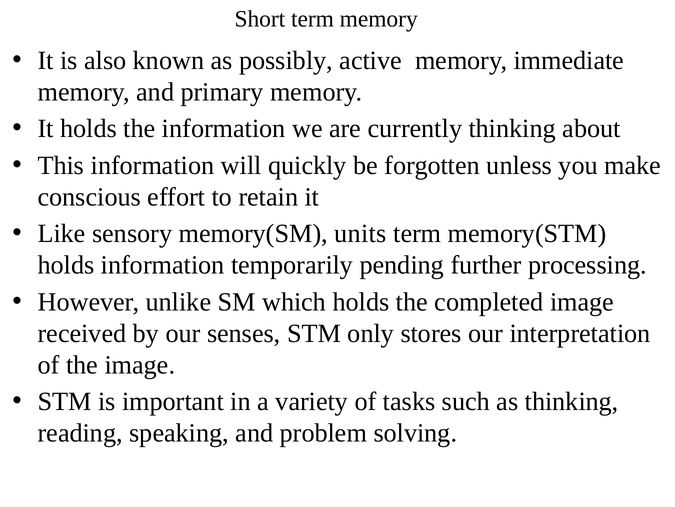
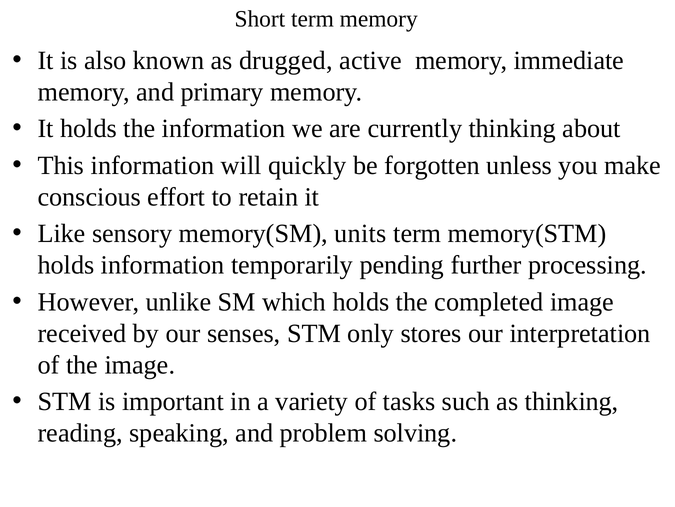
possibly: possibly -> drugged (286, 60)
